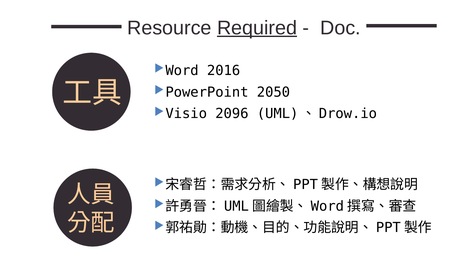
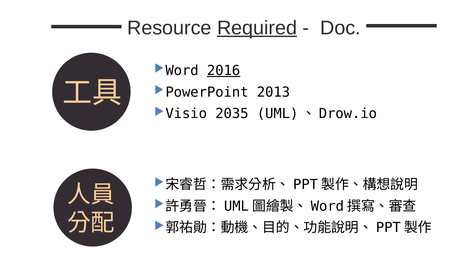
2016 underline: none -> present (224, 71)
2050: 2050 -> 2013 (273, 92)
2096: 2096 -> 2035 (232, 114)
